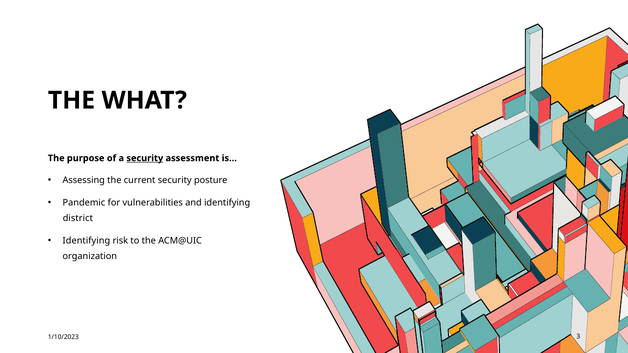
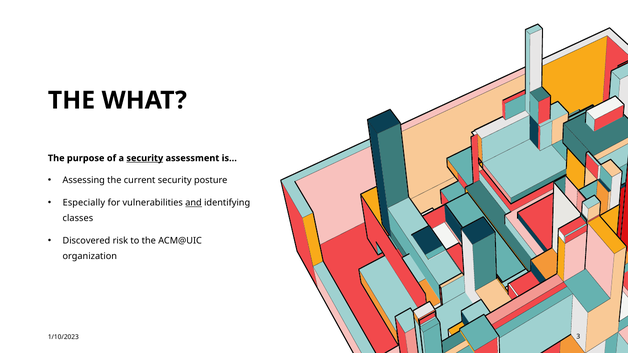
Pandemic: Pandemic -> Especially (84, 203)
and underline: none -> present (194, 203)
district: district -> classes (78, 218)
Identifying: Identifying -> Discovered (86, 241)
